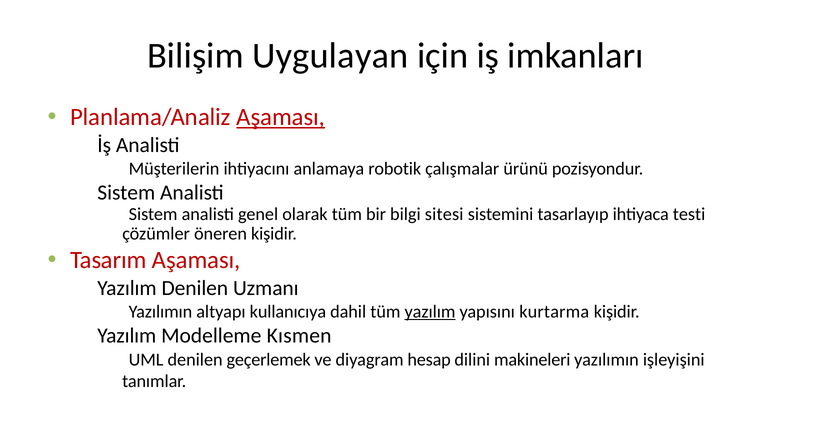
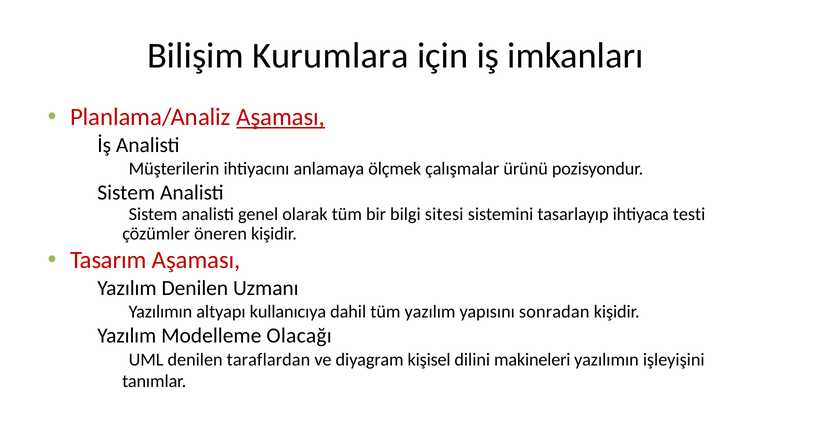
Uygulayan: Uygulayan -> Kurumlara (330, 55)
robotik: robotik -> ölçmek (395, 168)
yazılım underline: present -> none (430, 311)
kurtarma: kurtarma -> sonradan (554, 311)
Kısmen: Kısmen -> Olacağı (299, 335)
geçerlemek: geçerlemek -> taraflardan (268, 359)
hesap: hesap -> kişisel (429, 359)
